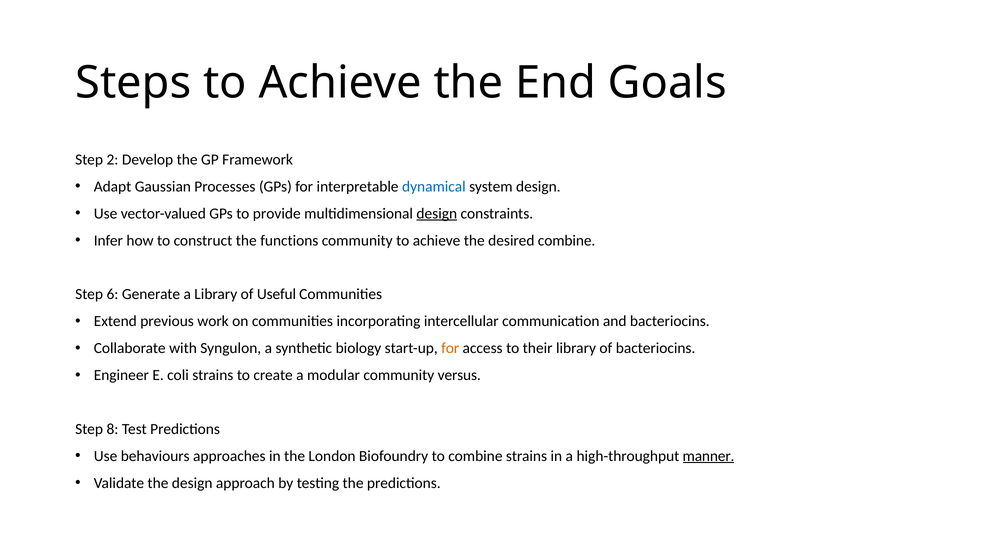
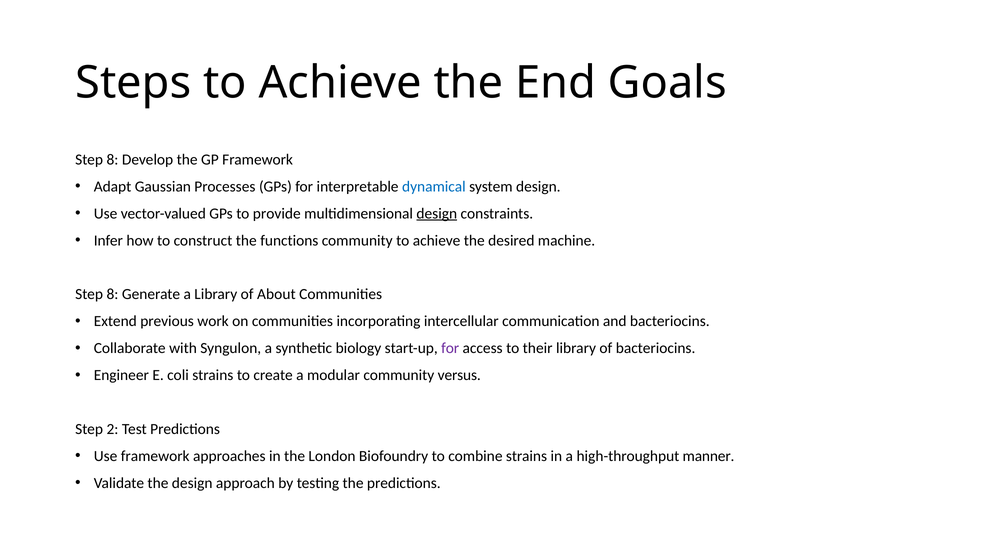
2: 2 -> 8 (112, 160)
desired combine: combine -> machine (567, 241)
6: 6 -> 8 (112, 294)
Useful: Useful -> About (276, 294)
for colour: orange -> purple (450, 348)
8: 8 -> 2 (112, 429)
Use behaviours: behaviours -> framework (155, 456)
manner underline: present -> none (709, 456)
